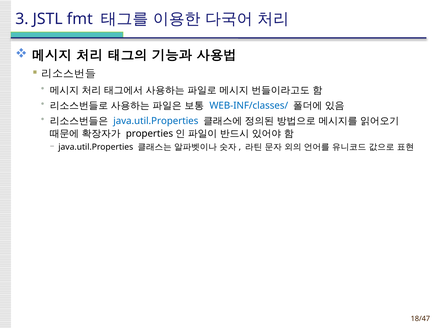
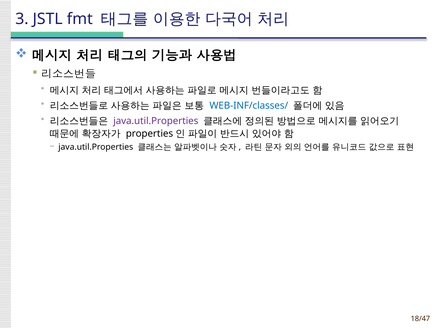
java.util.Properties colour: blue -> purple (156, 121)
